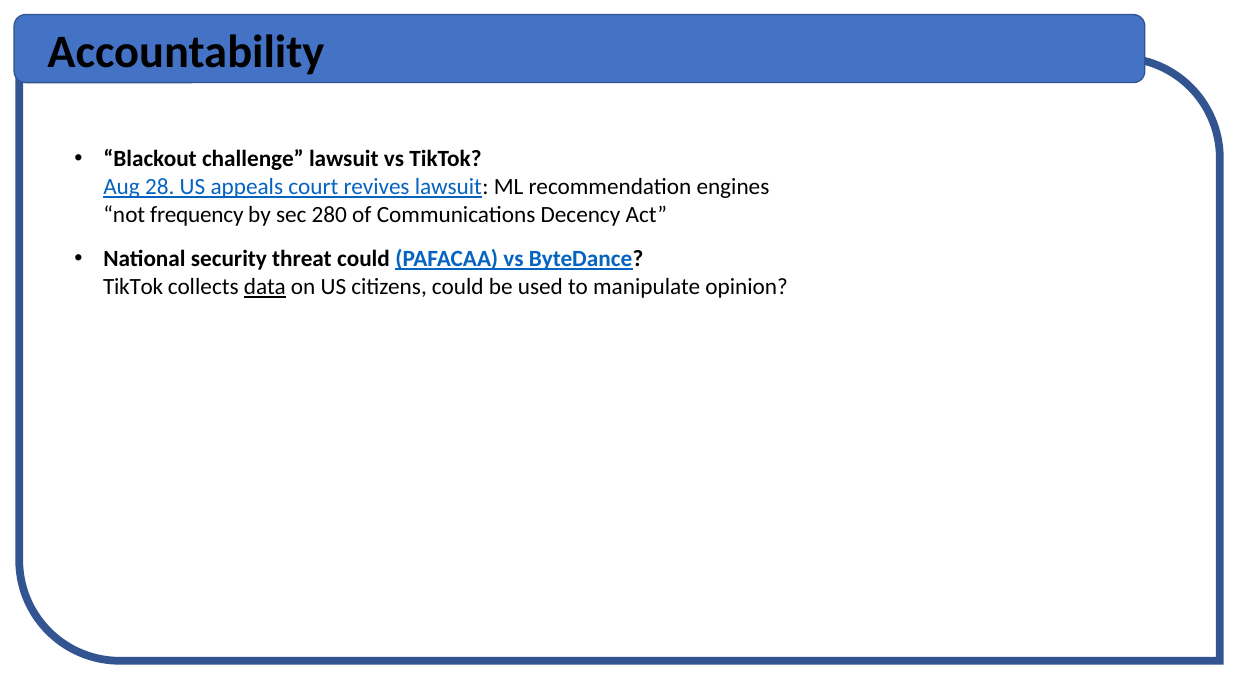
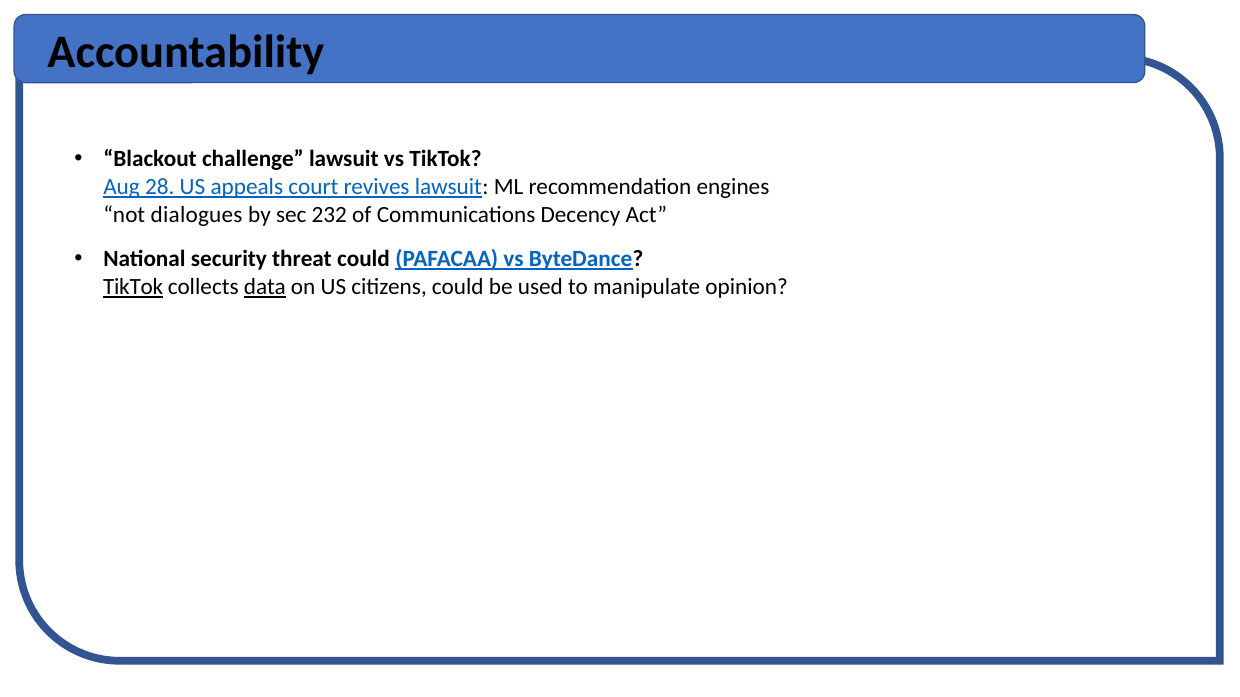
frequency: frequency -> dialogues (197, 215)
280: 280 -> 232 (329, 215)
TikTok underline: none -> present (133, 287)
